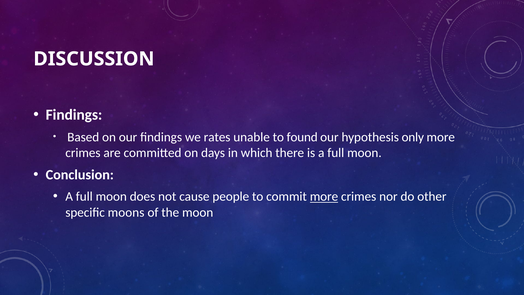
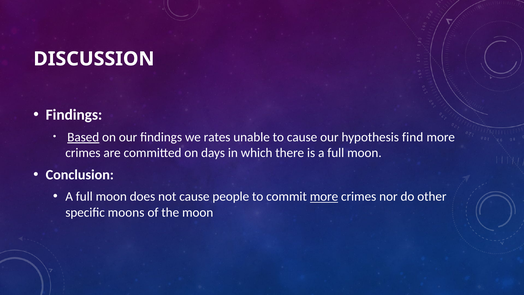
Based underline: none -> present (83, 137)
to found: found -> cause (302, 137)
only: only -> find (413, 137)
